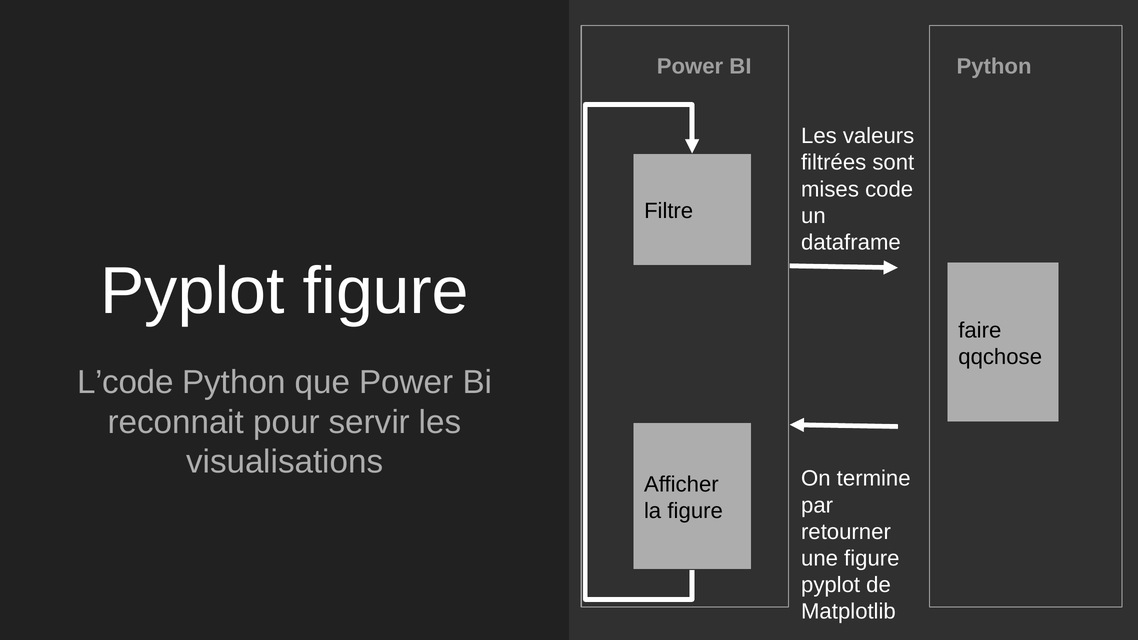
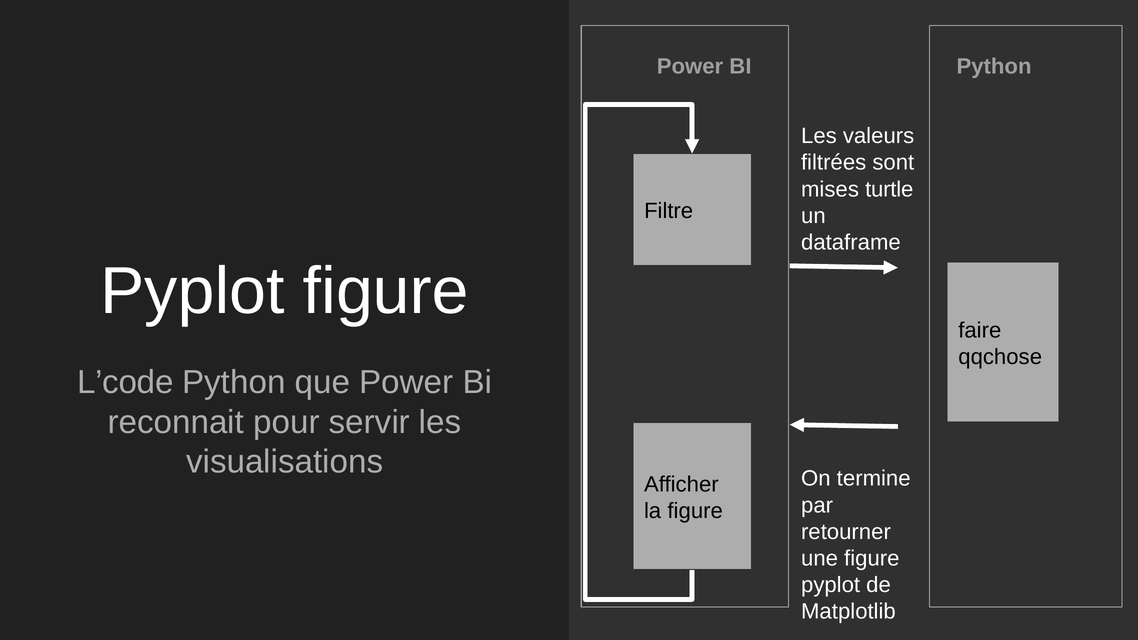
code: code -> turtle (889, 189)
